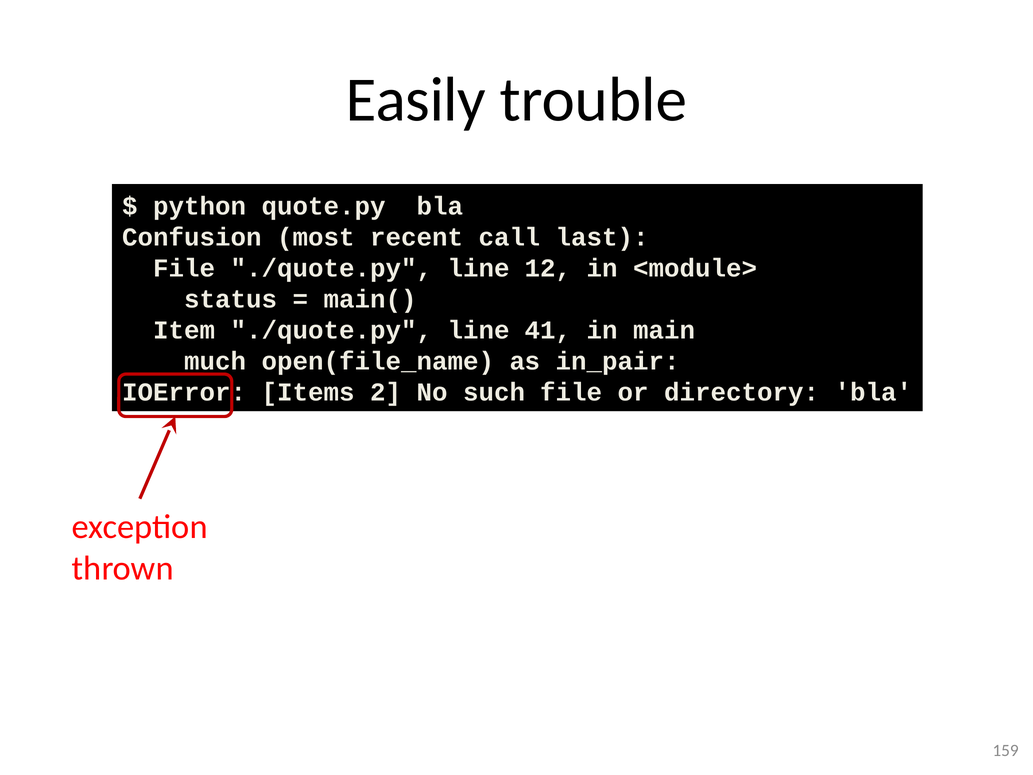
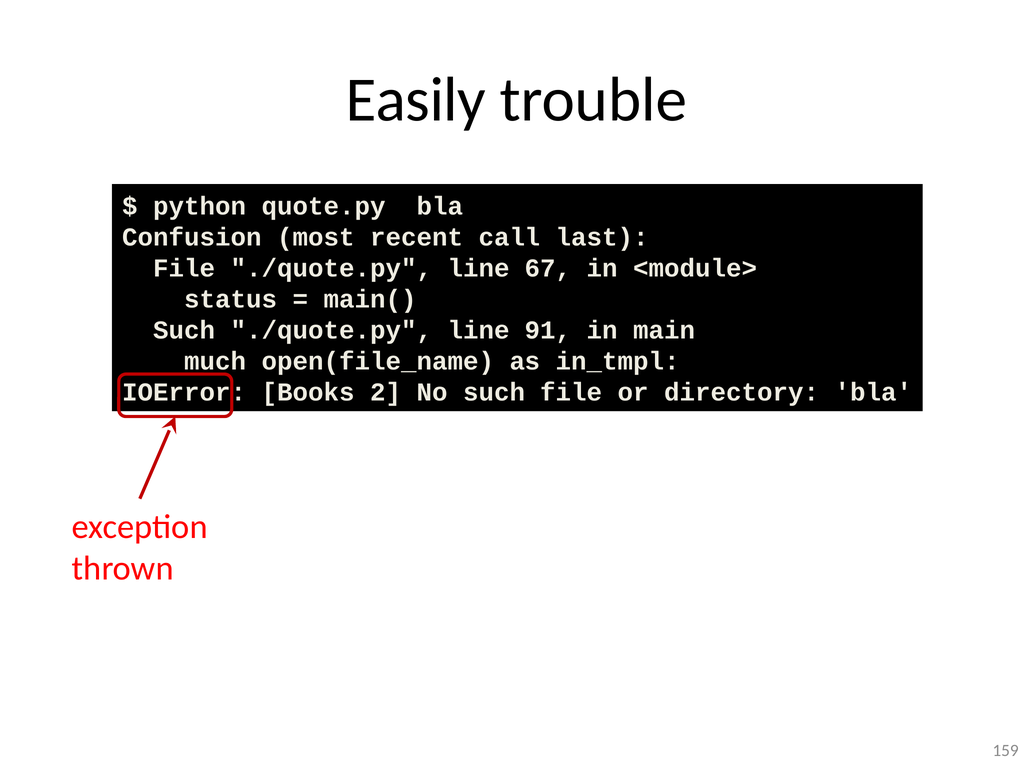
12: 12 -> 67 (548, 268)
Item: Item -> Such (184, 330)
41: 41 -> 91 (548, 330)
in_pair: in_pair -> in_tmpl (618, 361)
Items: Items -> Books (308, 392)
